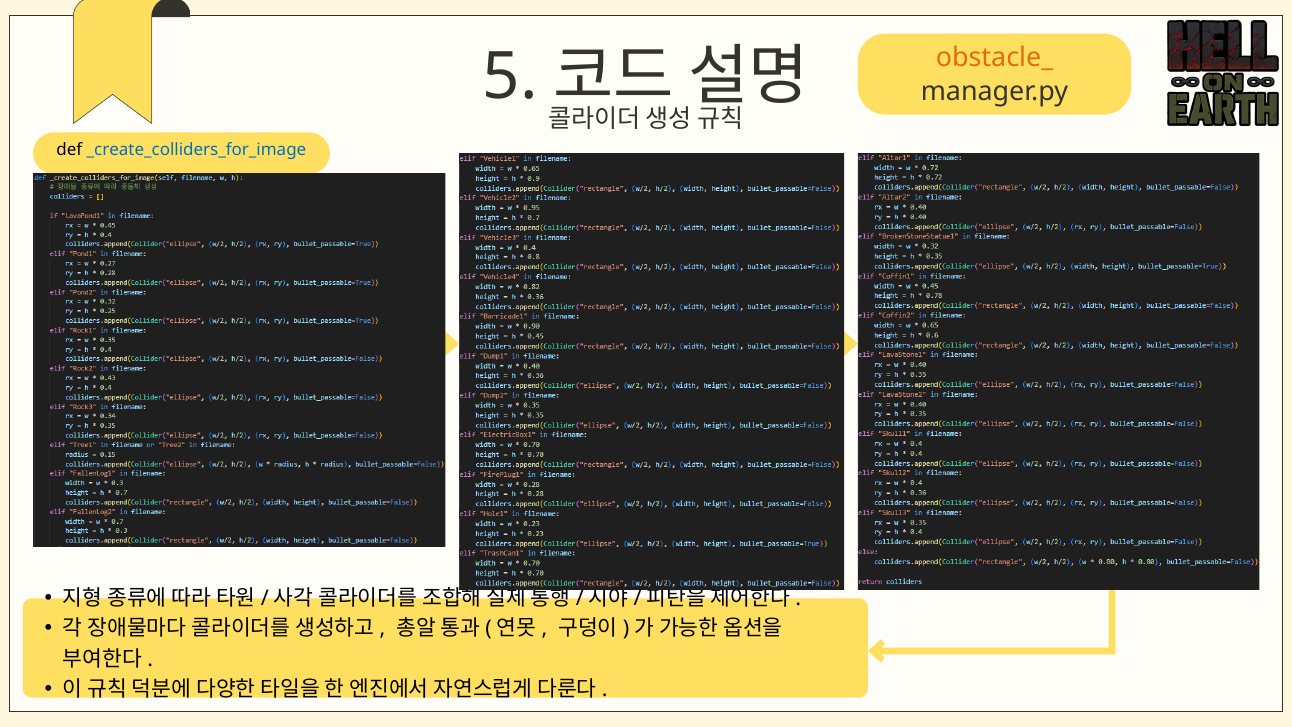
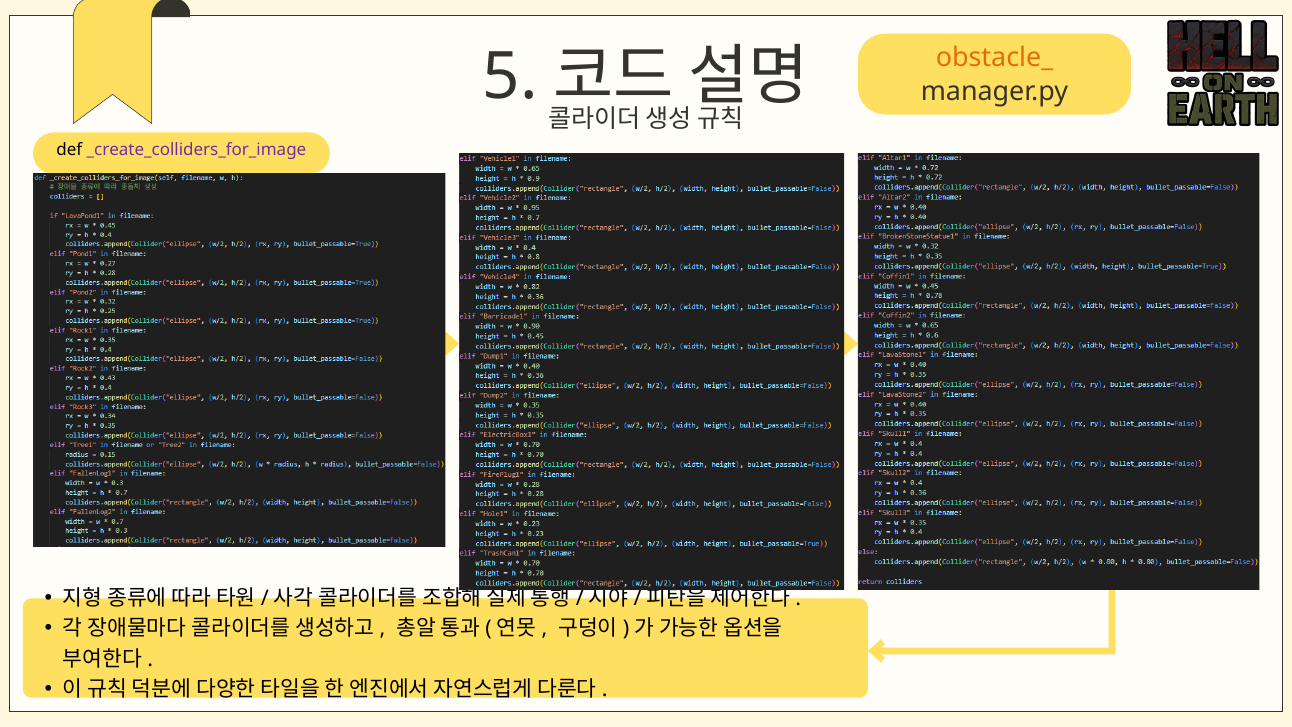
_create_colliders_for_image colour: blue -> purple (196, 150)
